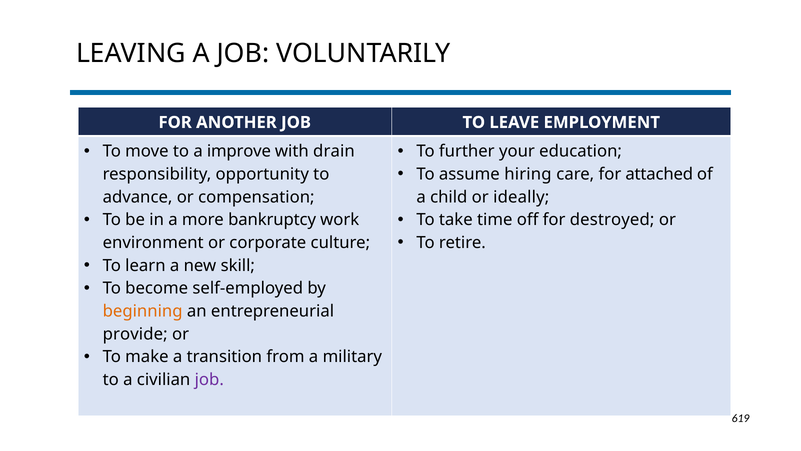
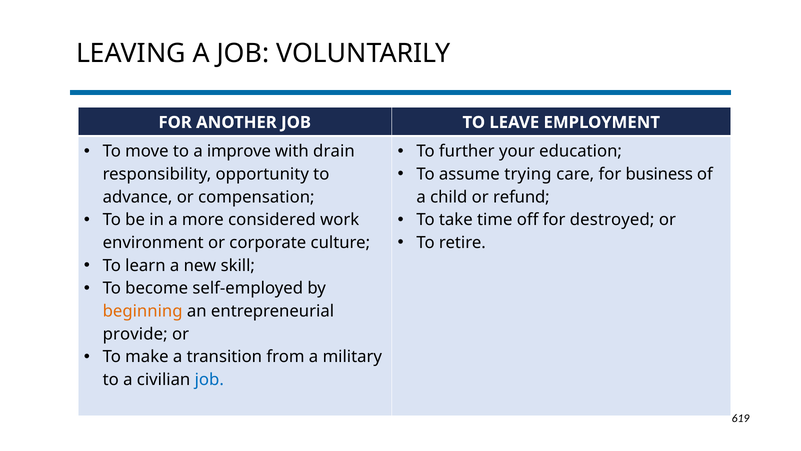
hiring: hiring -> trying (528, 174)
attached: attached -> business (659, 174)
ideally: ideally -> refund (521, 197)
bankruptcy: bankruptcy -> considered (272, 220)
job colour: purple -> blue (209, 379)
